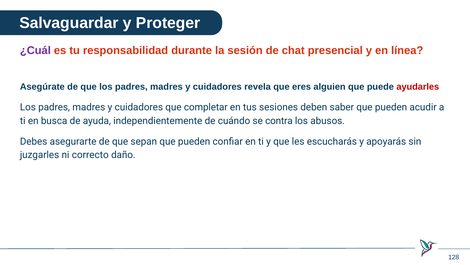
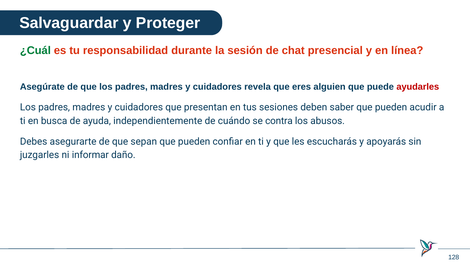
¿Cuál colour: purple -> green (35, 50)
completar: completar -> presentan (206, 107)
correcto: correcto -> informar (90, 155)
